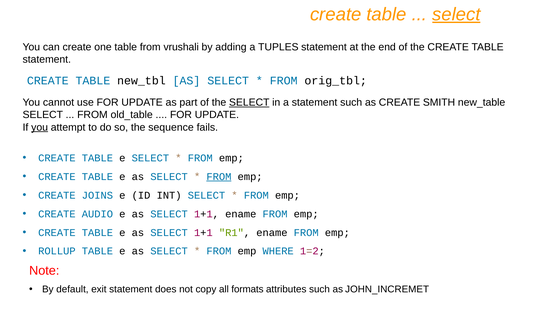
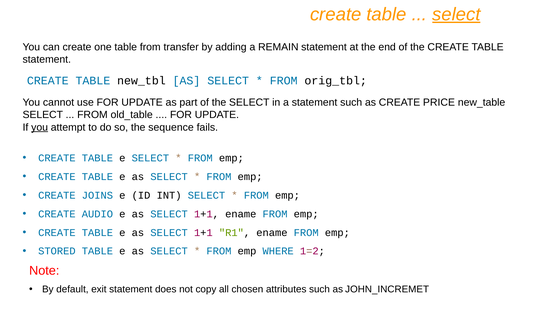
vrushali: vrushali -> transfer (181, 47)
TUPLES: TUPLES -> REMAIN (278, 47)
SELECT underline: present -> none (249, 103)
SMITH: SMITH -> PRICE (439, 103)
FROM underline: present -> none (219, 177)
ROLLUP: ROLLUP -> STORED (57, 252)
formats: formats -> chosen (247, 290)
